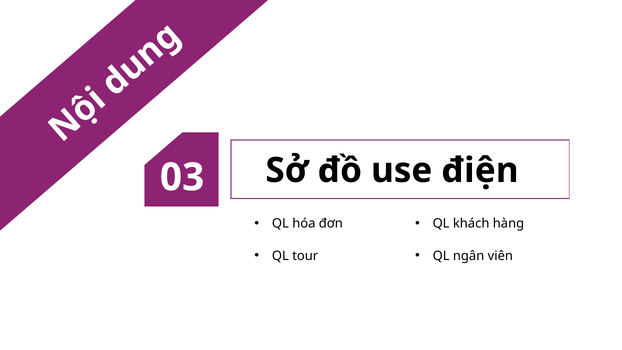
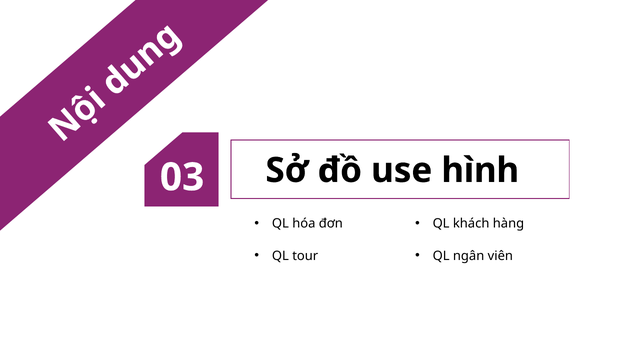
điện: điện -> hình (480, 170)
